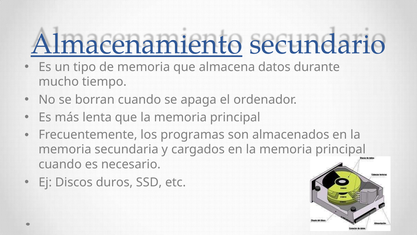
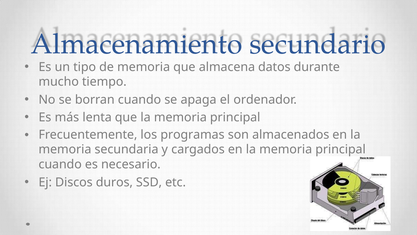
Almacenamiento underline: present -> none (137, 44)
